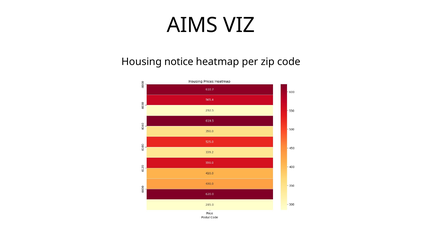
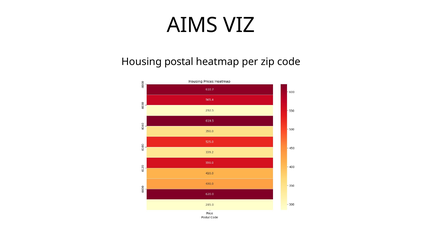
notice: notice -> postal (179, 62)
